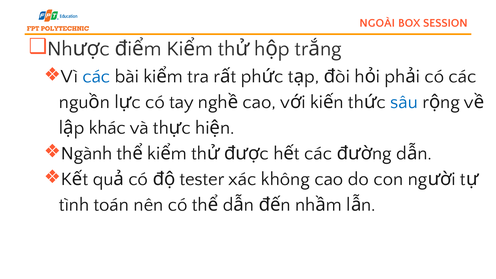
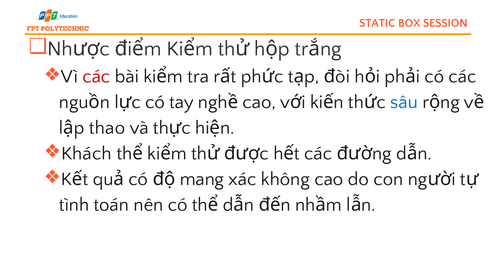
NGOÀI: NGOÀI -> STATIC (377, 23)
các colour: blue -> red (96, 77)
khác: khác -> thao (107, 128)
Ngành: Ngành -> Khách (86, 153)
tester: tester -> mang (202, 179)
